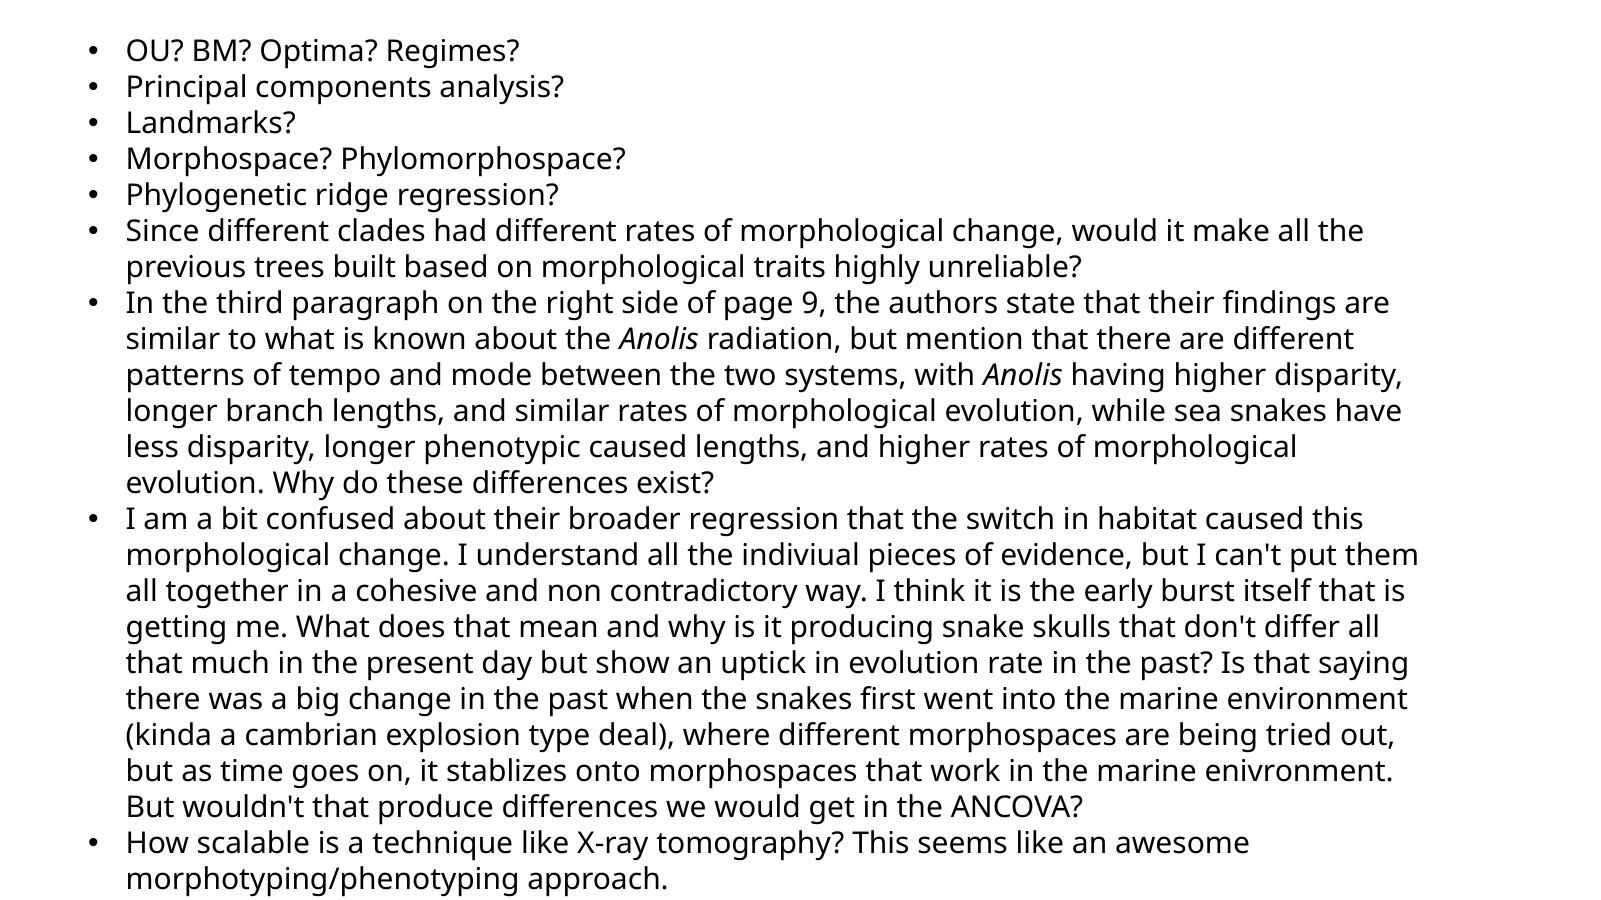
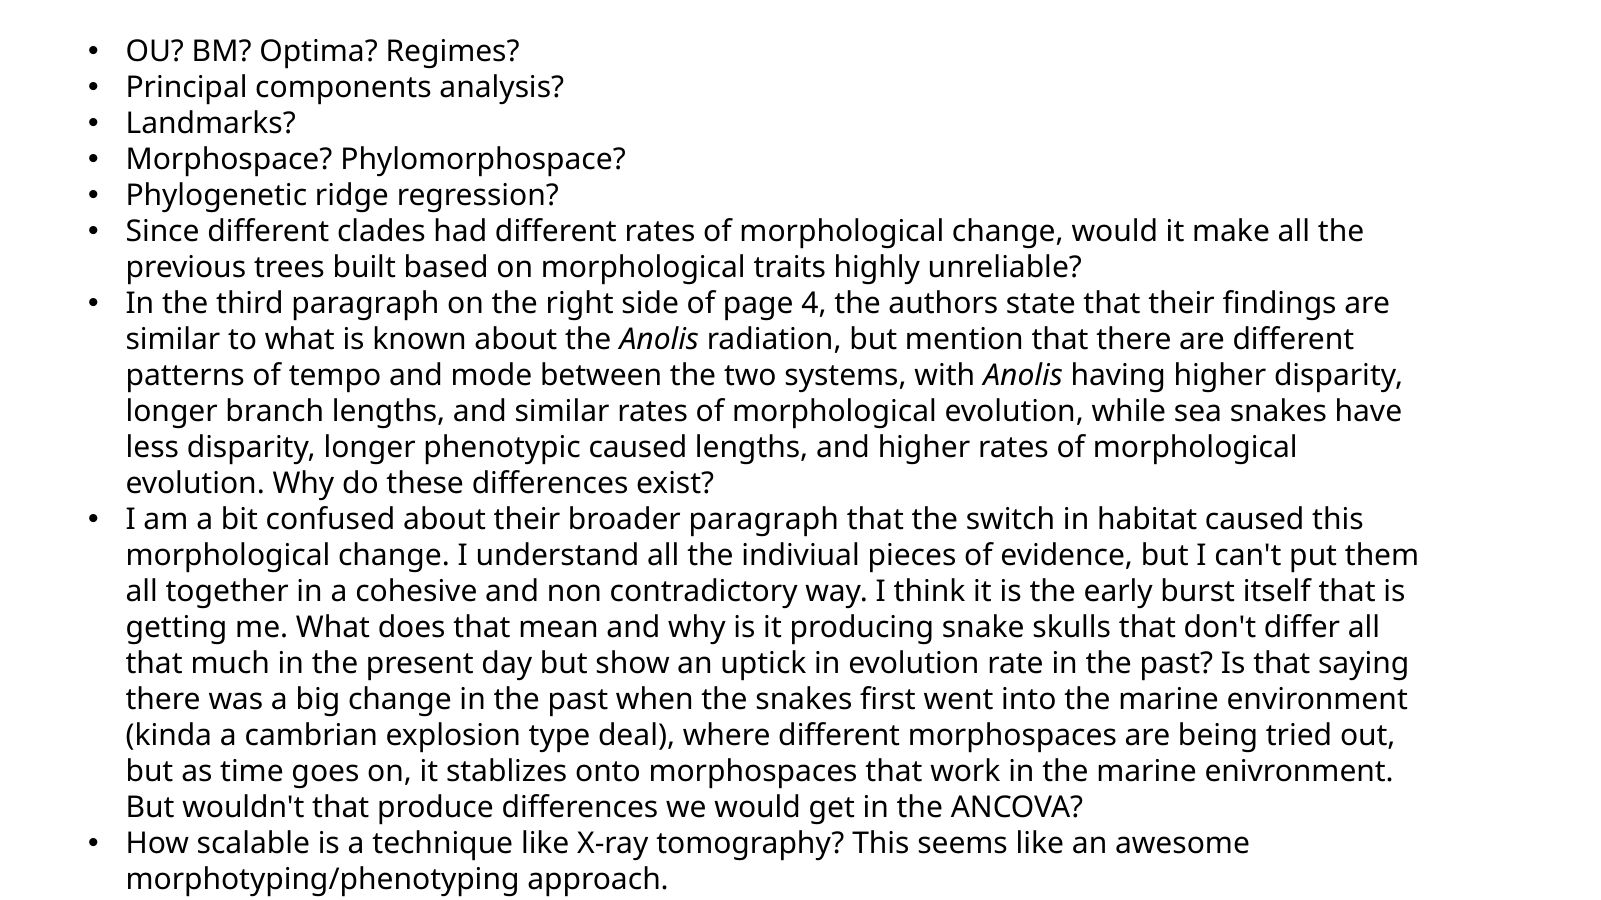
9: 9 -> 4 (814, 304)
broader regression: regression -> paragraph (764, 520)
